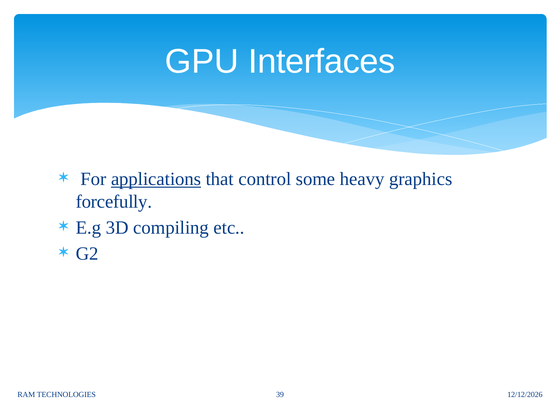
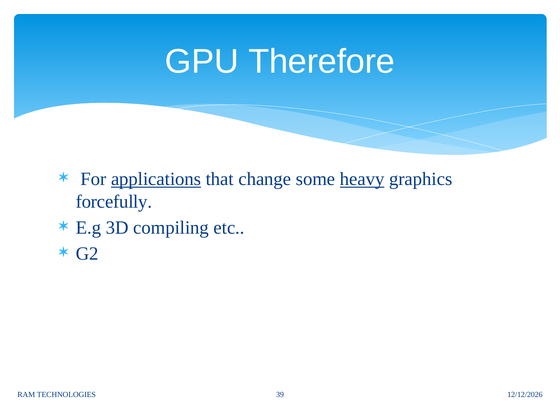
Interfaces: Interfaces -> Therefore (322, 61)
control: control -> change (265, 179)
heavy underline: none -> present (362, 179)
